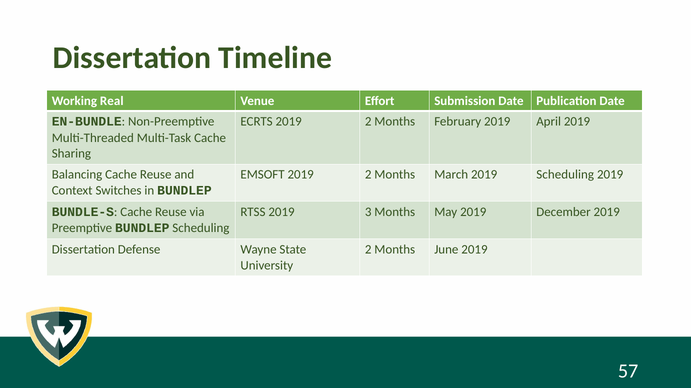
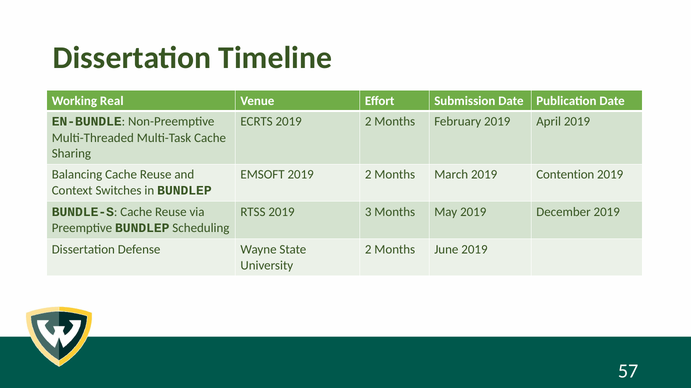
2019 Scheduling: Scheduling -> Contention (565, 175)
